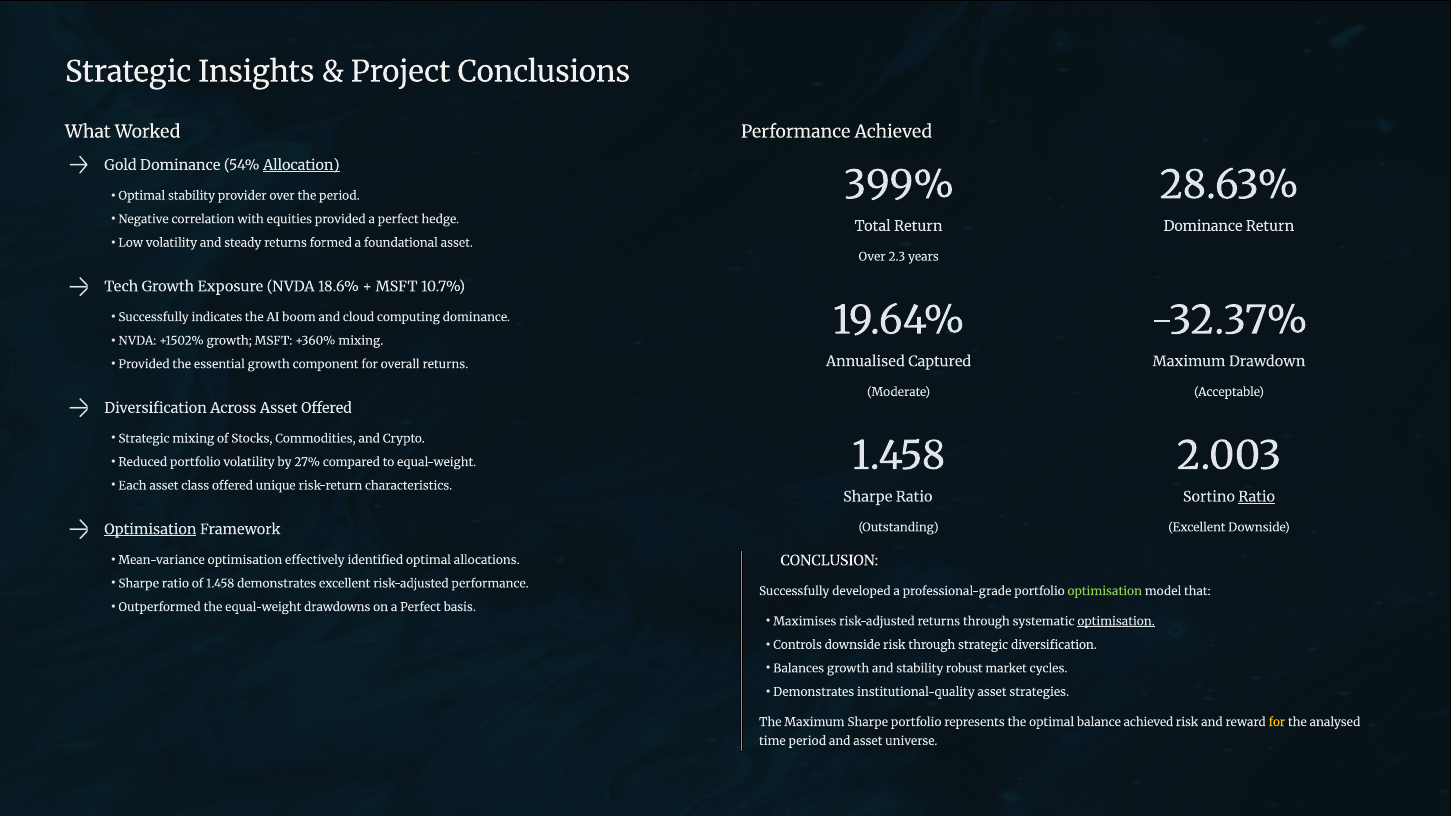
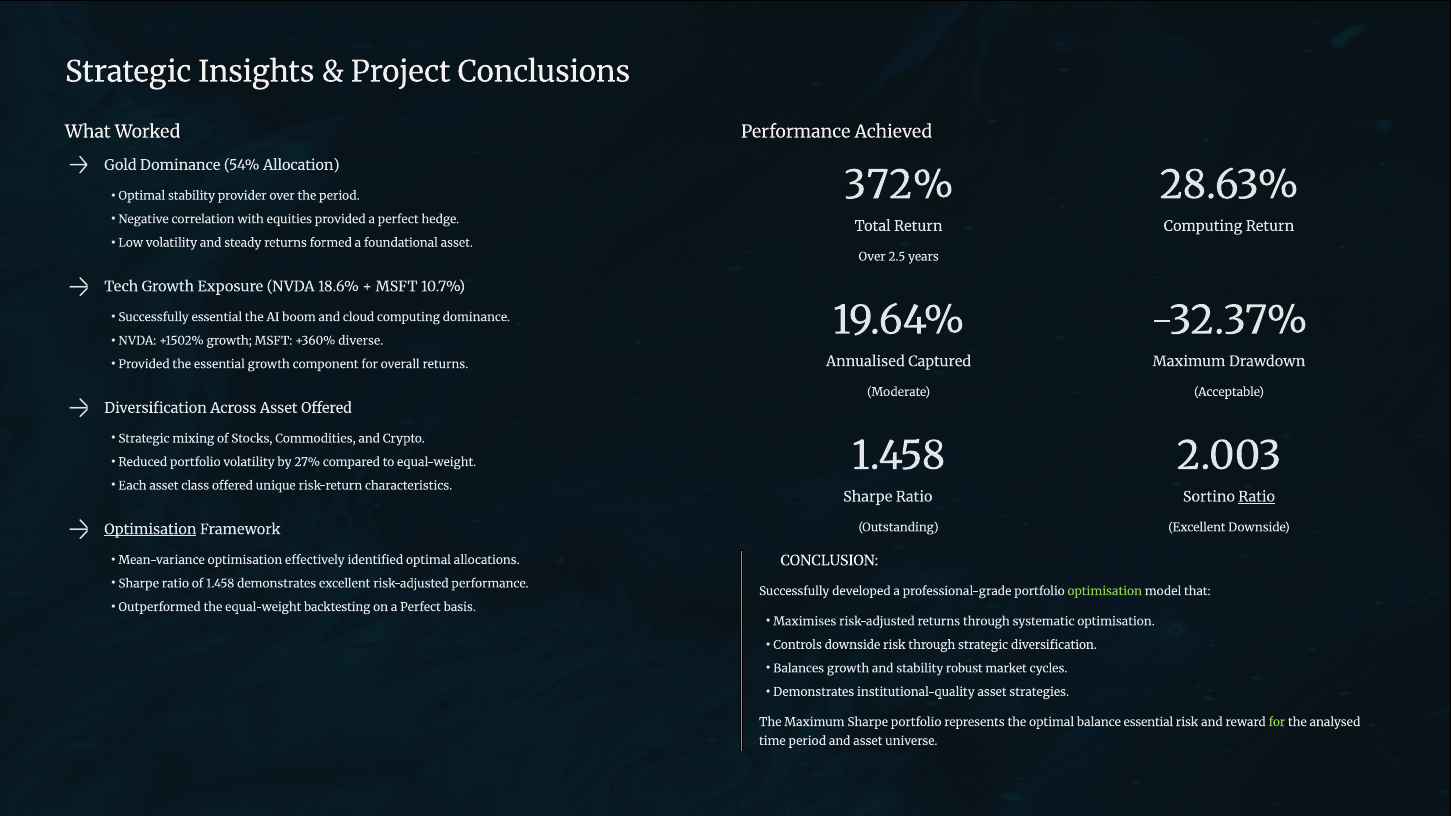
Allocation underline: present -> none (301, 165)
399%: 399% -> 372% (899, 185)
Dominance: Dominance -> Computing (1203, 226)
2.3: 2.3 -> 2.5 (897, 257)
Successfully indicates: indicates -> essential (217, 317)
+360% mixing: mixing -> diverse (361, 341)
drawdowns: drawdowns -> backtesting (337, 607)
optimisation underline: present -> none (1116, 622)
balance achieved: achieved -> essential (1148, 722)
for colour: yellow -> light green (1277, 722)
